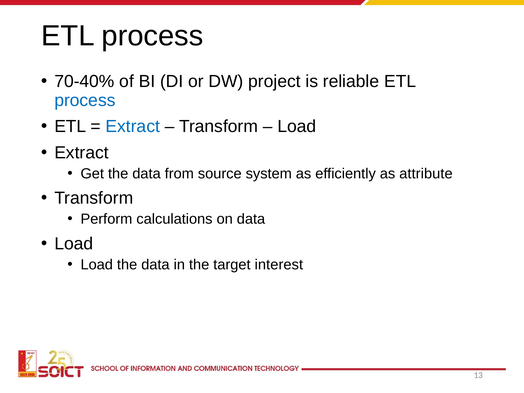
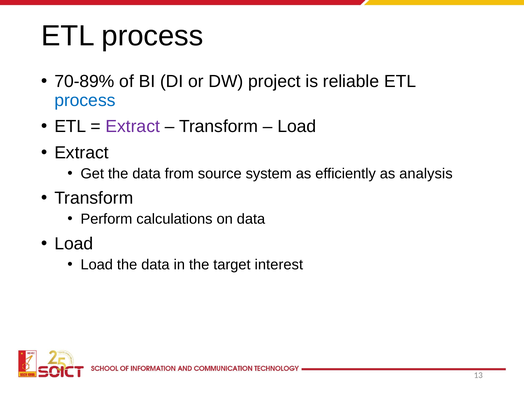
70-40%: 70-40% -> 70-89% (84, 82)
Extract colour: blue -> purple (133, 127)
attribute: attribute -> analysis (426, 174)
